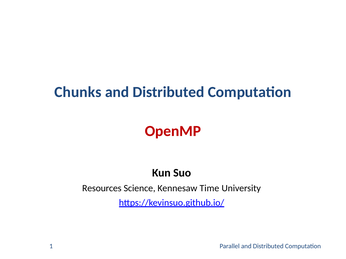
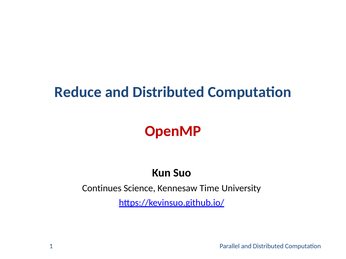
Chunks: Chunks -> Reduce (78, 92)
Resources: Resources -> Continues (102, 189)
